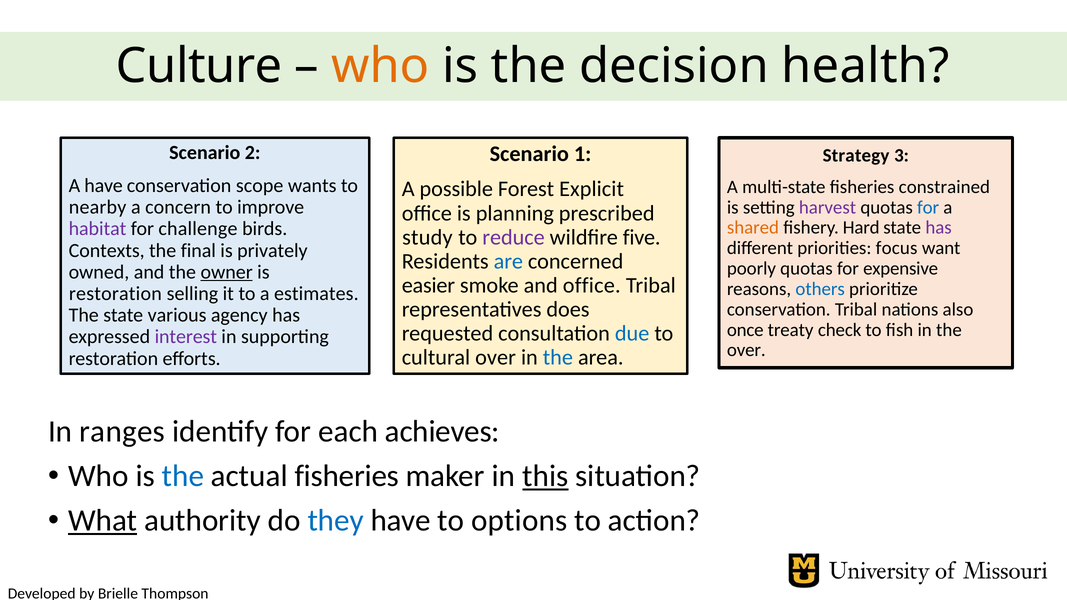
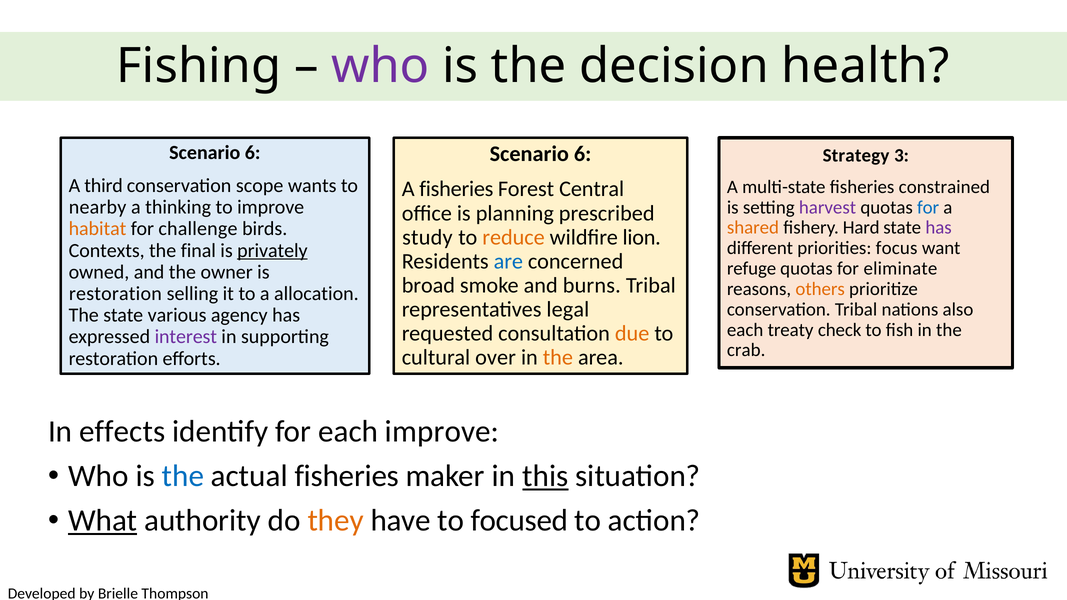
Culture: Culture -> Fishing (199, 66)
who colour: orange -> purple (380, 66)
2: 2 -> 6 (253, 153)
1: 1 -> 6 (583, 154)
A have: have -> third (104, 186)
A possible: possible -> fisheries (456, 189)
Explicit: Explicit -> Central (592, 189)
concern: concern -> thinking (178, 207)
habitat colour: purple -> orange (98, 229)
reduce colour: purple -> orange (514, 237)
five: five -> lion (642, 237)
privately underline: none -> present (272, 250)
poorly: poorly -> refuge (752, 269)
expensive: expensive -> eliminate (900, 269)
owner underline: present -> none (227, 272)
easier: easier -> broad (428, 285)
and office: office -> burns (592, 285)
others colour: blue -> orange (820, 289)
estimates: estimates -> allocation (316, 294)
does: does -> legal (568, 309)
once: once -> each (745, 330)
due colour: blue -> orange (632, 333)
over: over -> crab (746, 350)
the colour: blue -> orange (558, 357)
ranges: ranges -> effects (122, 431)
each achieves: achieves -> improve (442, 431)
they colour: blue -> orange (336, 521)
options: options -> focused (519, 521)
